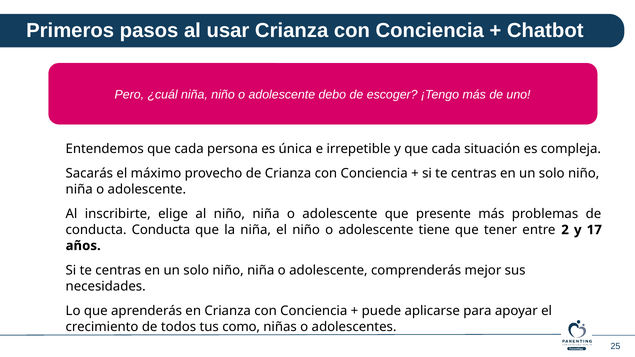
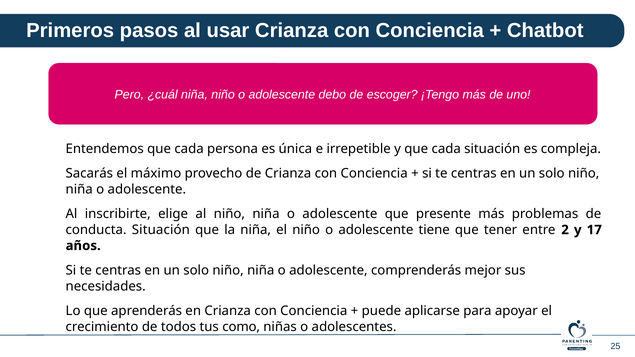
conducta Conducta: Conducta -> Situación (161, 230)
